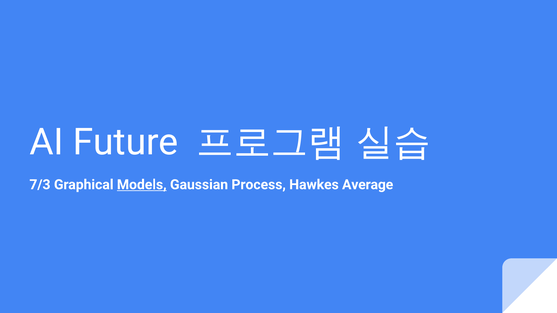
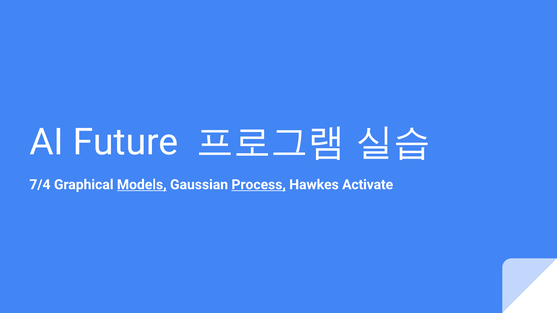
7/3: 7/3 -> 7/4 (40, 185)
Process underline: none -> present (259, 185)
Average: Average -> Activate (368, 185)
